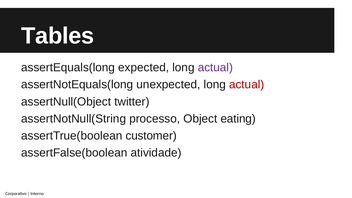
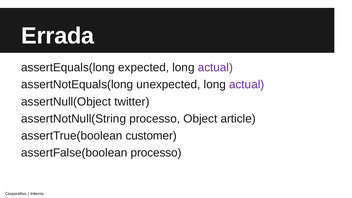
Tables: Tables -> Errada (58, 36)
actual colour: red -> purple (247, 85)
eating: eating -> article (238, 119)
assertFalse(boolean atividade: atividade -> processo (156, 153)
